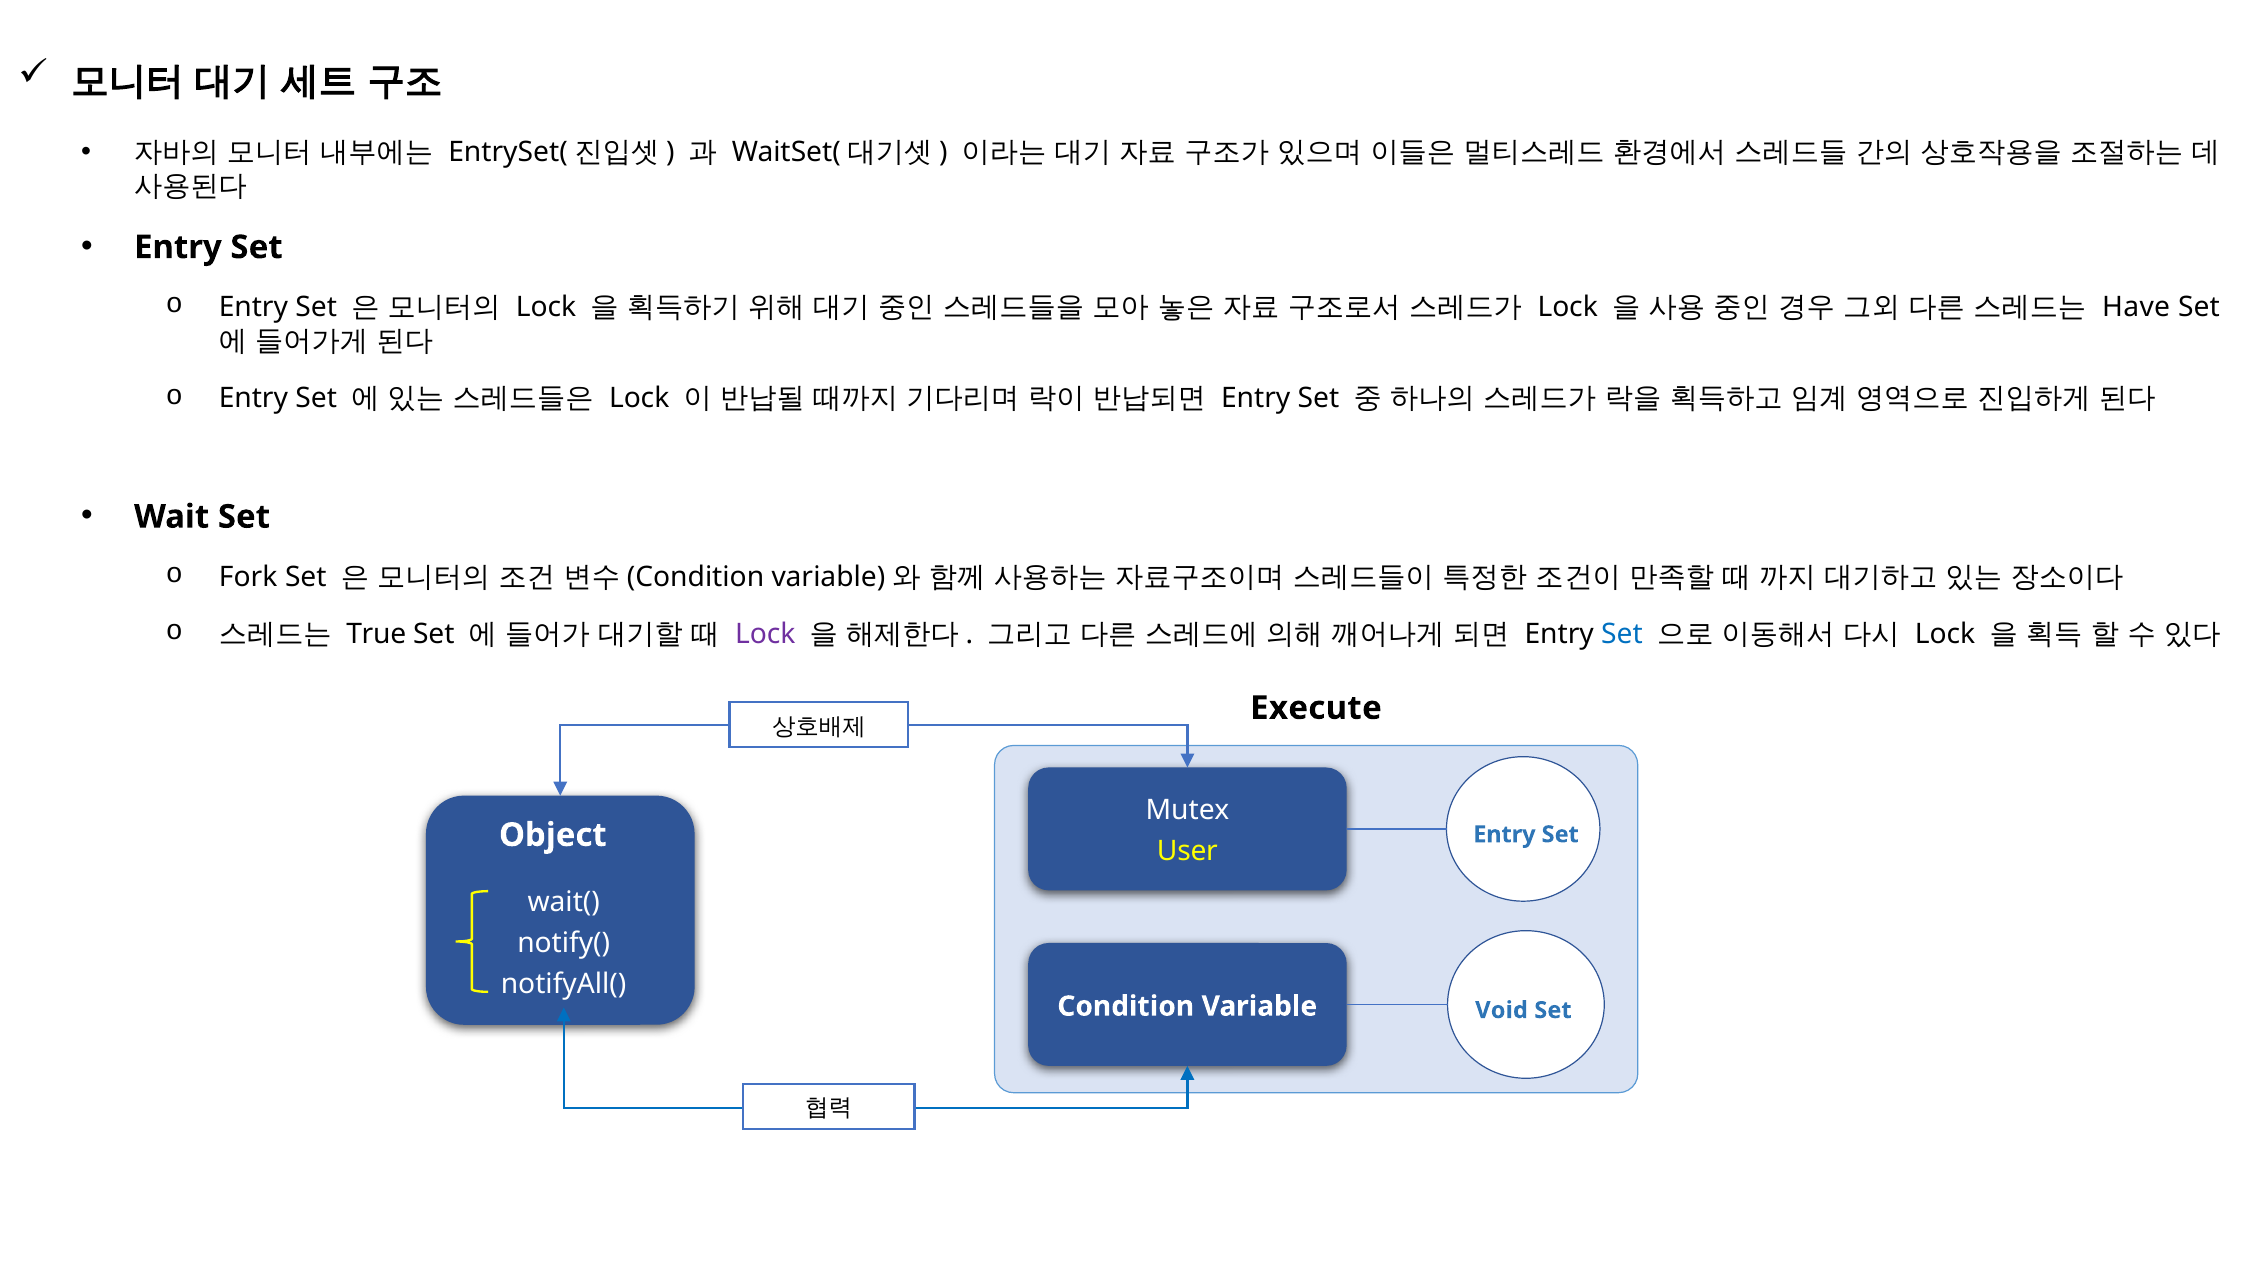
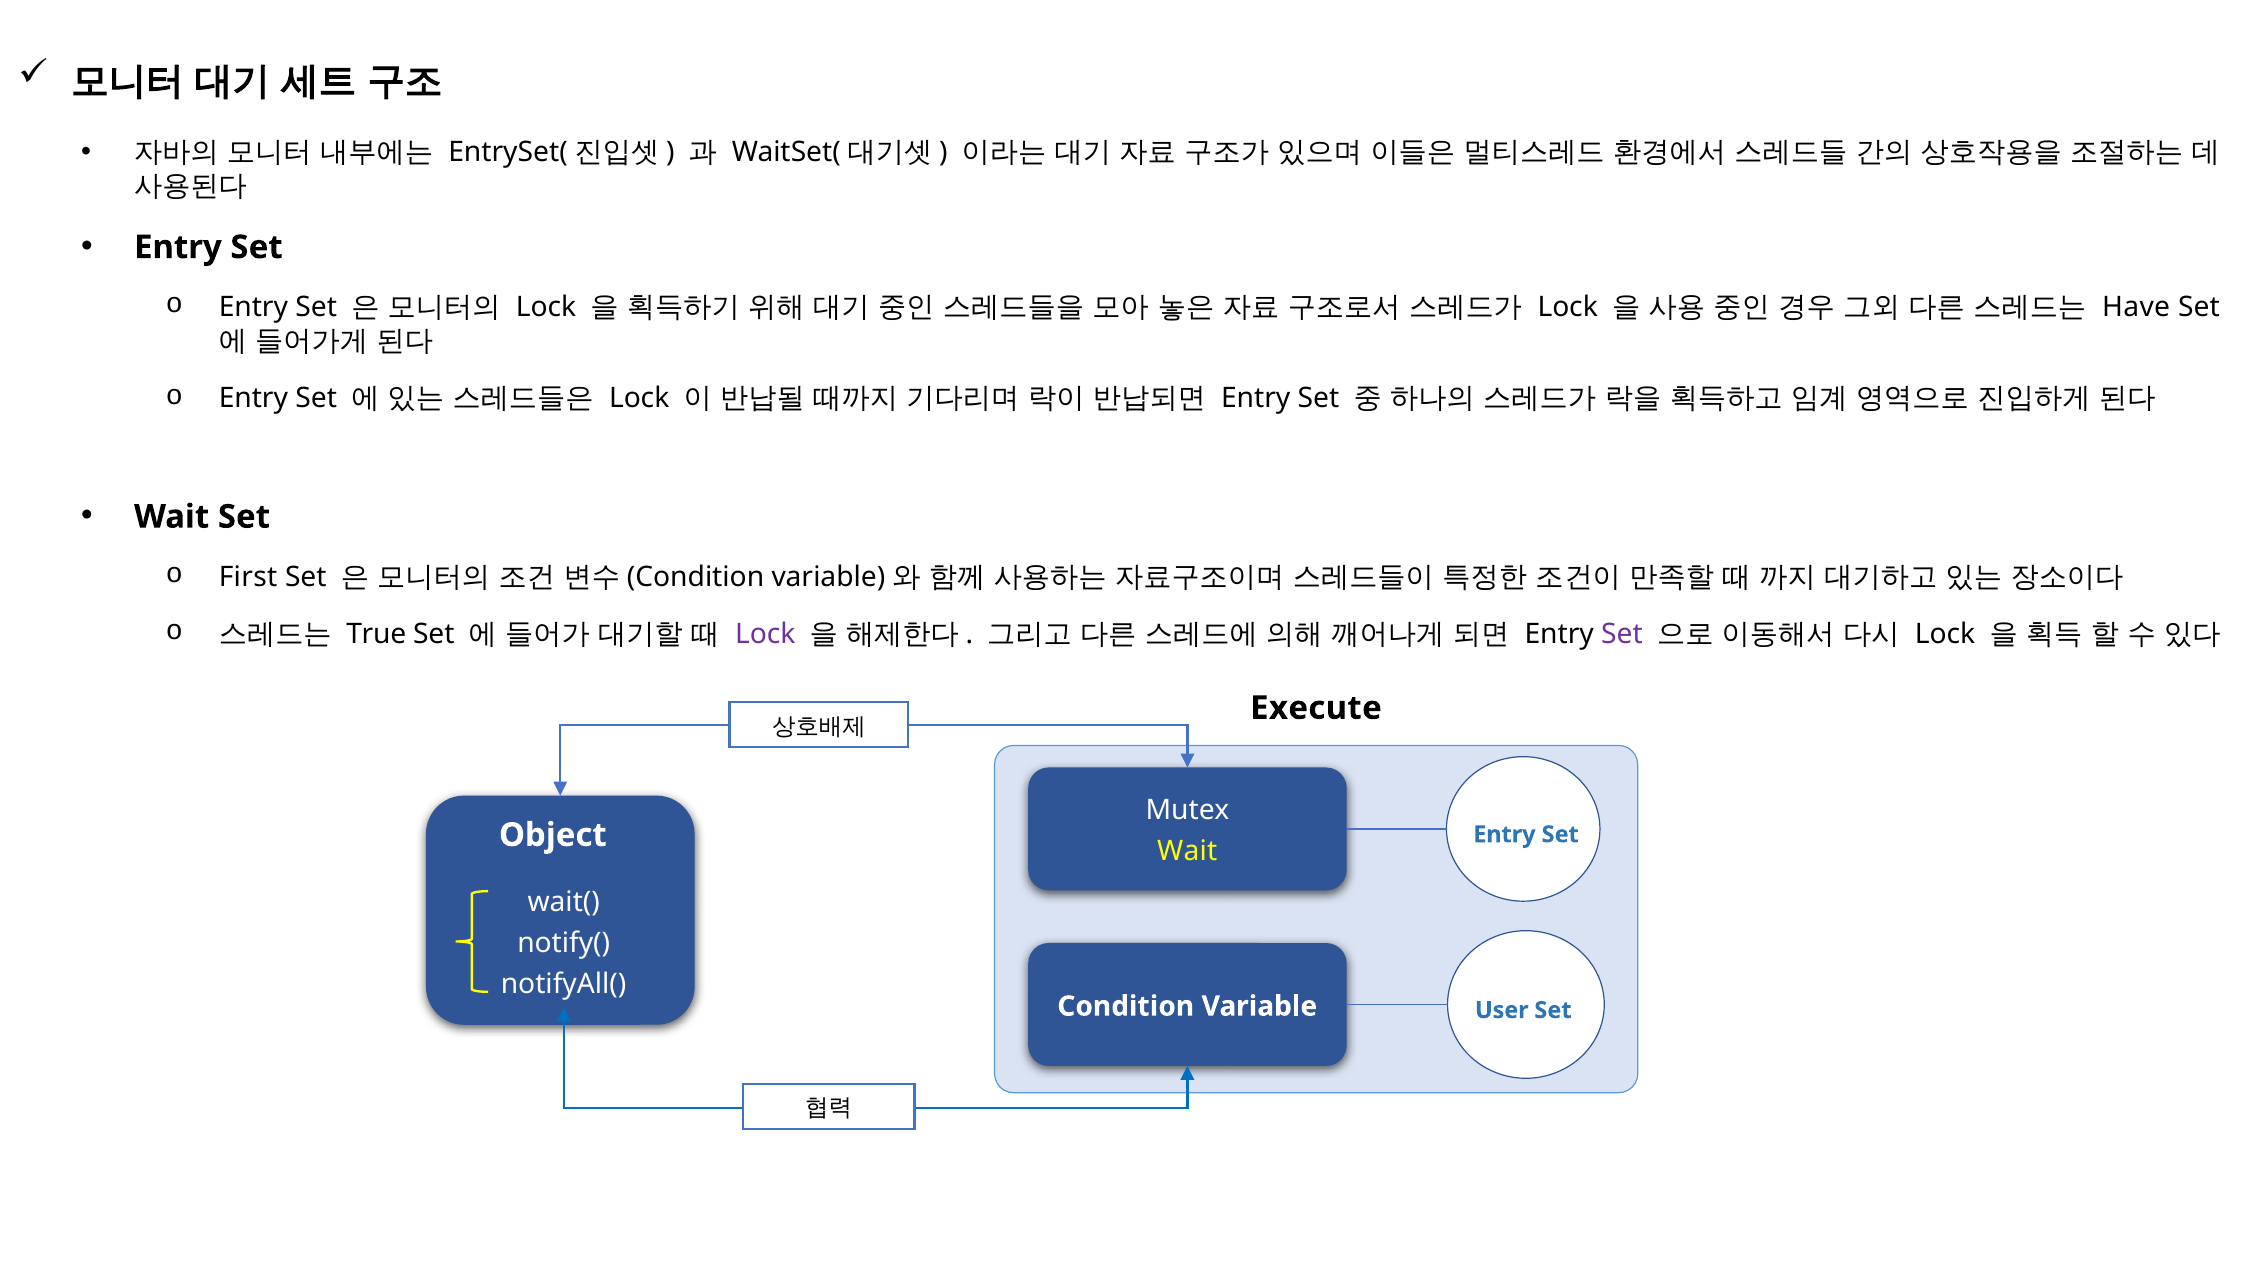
Fork: Fork -> First (248, 576)
Set colour: blue -> purple (1622, 634)
User: User -> Wait (1187, 851)
Void: Void -> User (1502, 1010)
